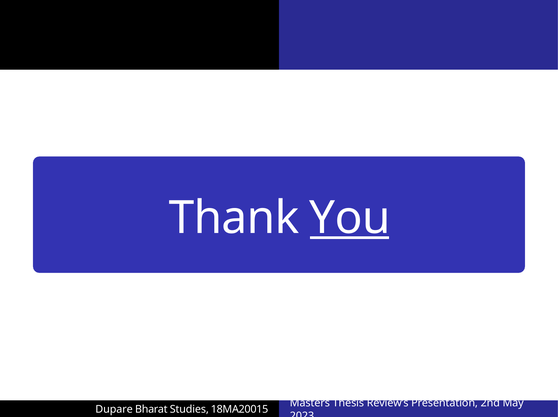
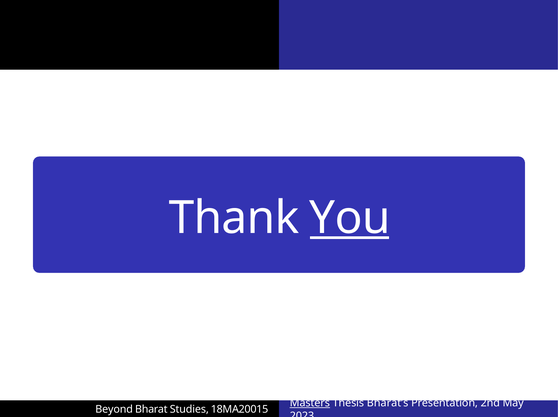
Masters underline: none -> present (310, 403)
Review’s: Review’s -> Bharat’s (388, 403)
Dupare: Dupare -> Beyond (114, 409)
